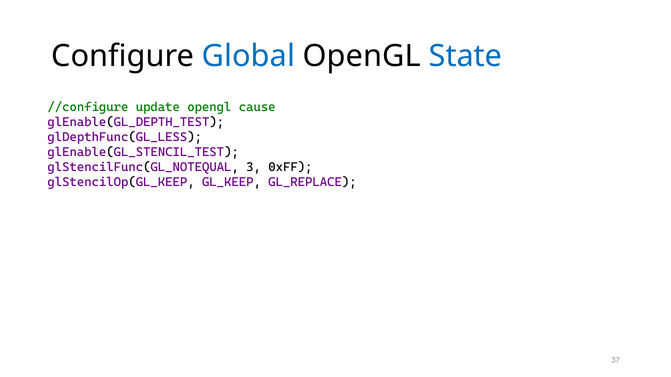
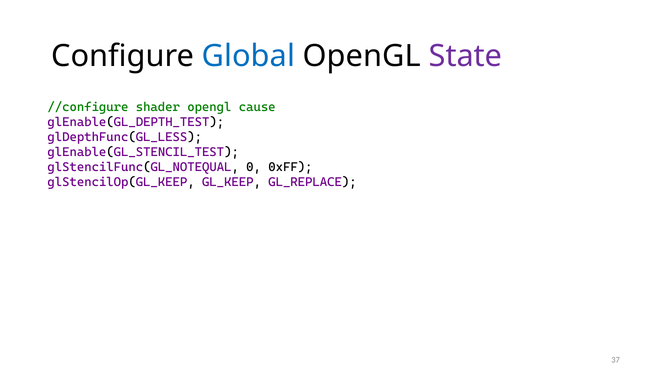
State colour: blue -> purple (465, 56)
update: update -> shader (158, 107)
3: 3 -> 0 (254, 167)
